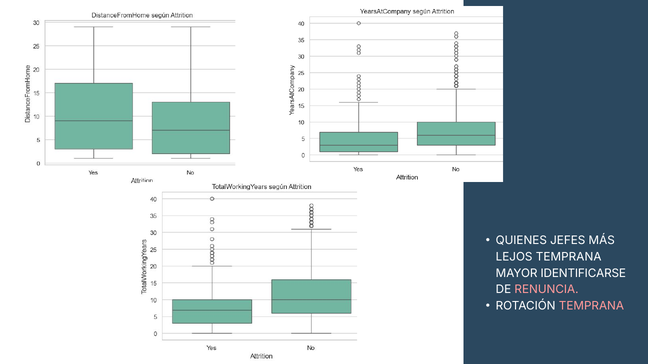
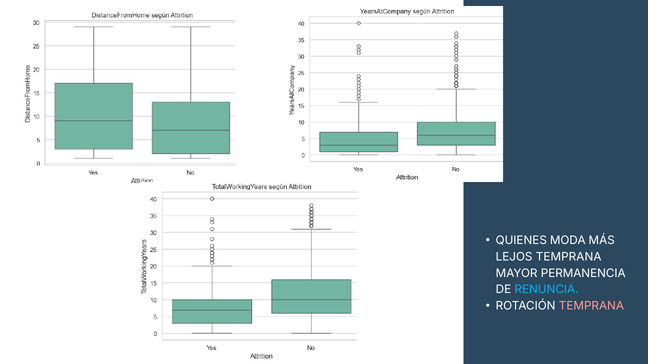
JEFES: JEFES -> MODA (568, 241)
IDENTIFICARSE: IDENTIFICARSE -> PERMANENCIA (583, 274)
RENUNCIA colour: pink -> light blue (547, 290)
